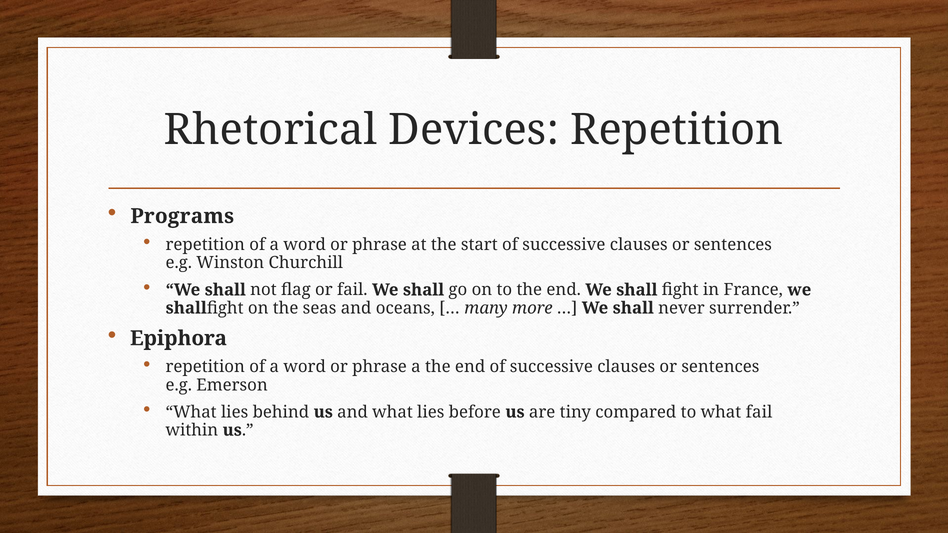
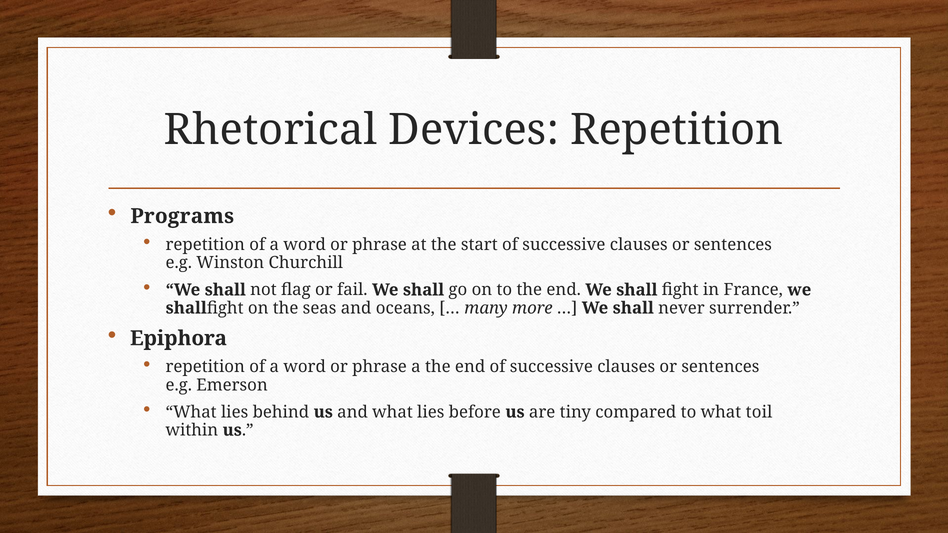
what fail: fail -> toil (759, 412)
